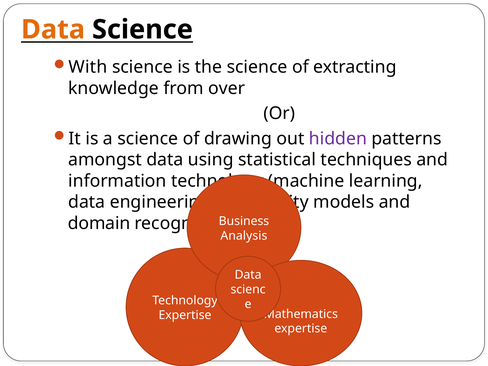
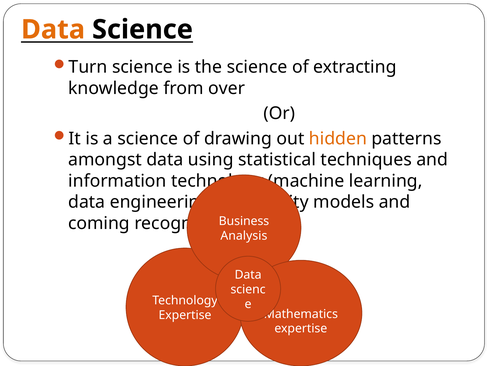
With: With -> Turn (88, 67)
hidden colour: purple -> orange (338, 139)
domain: domain -> coming (99, 223)
